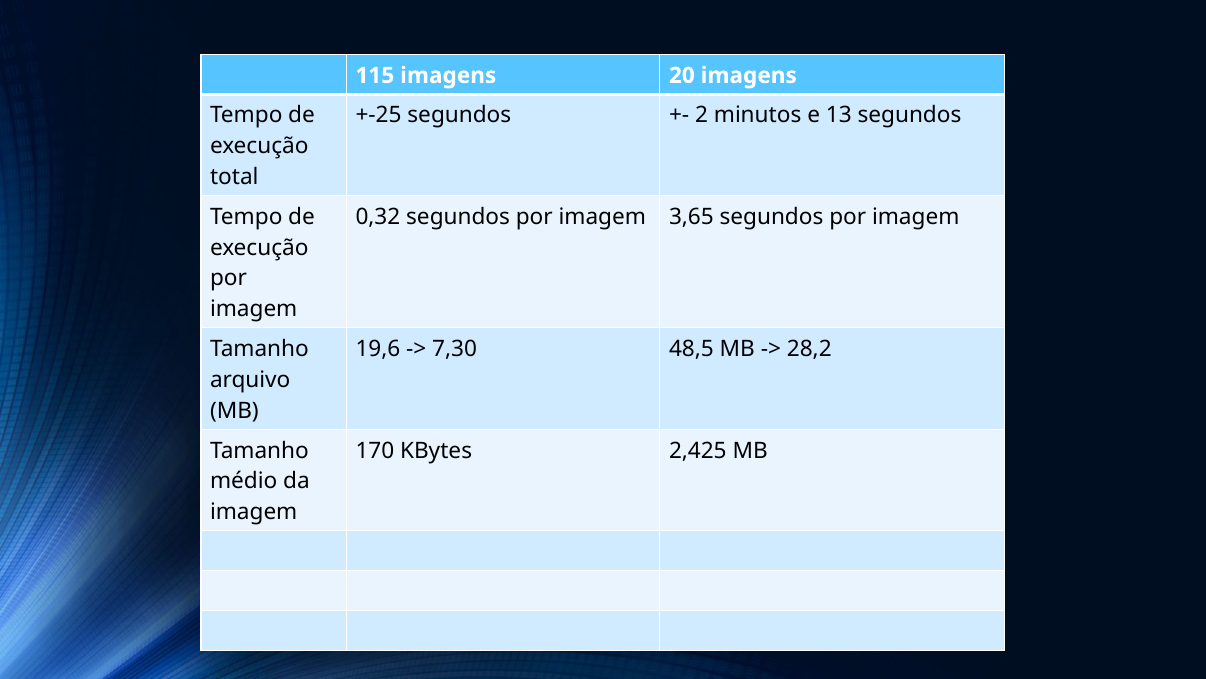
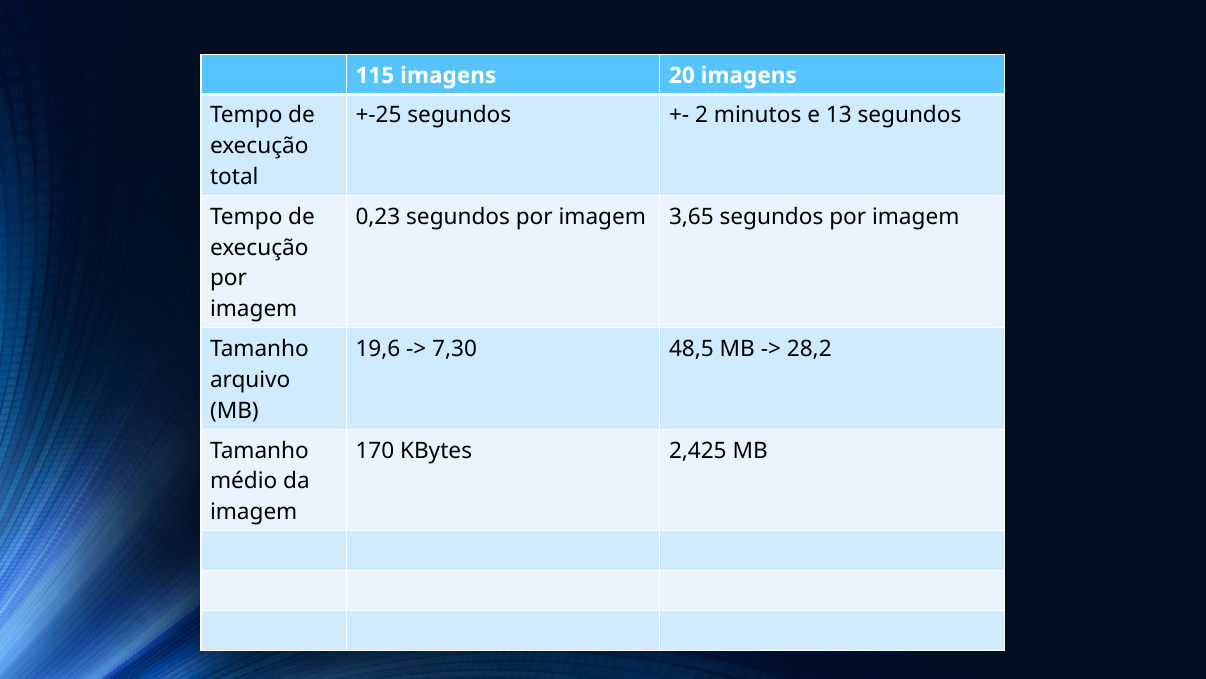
0,32: 0,32 -> 0,23 (378, 217)
